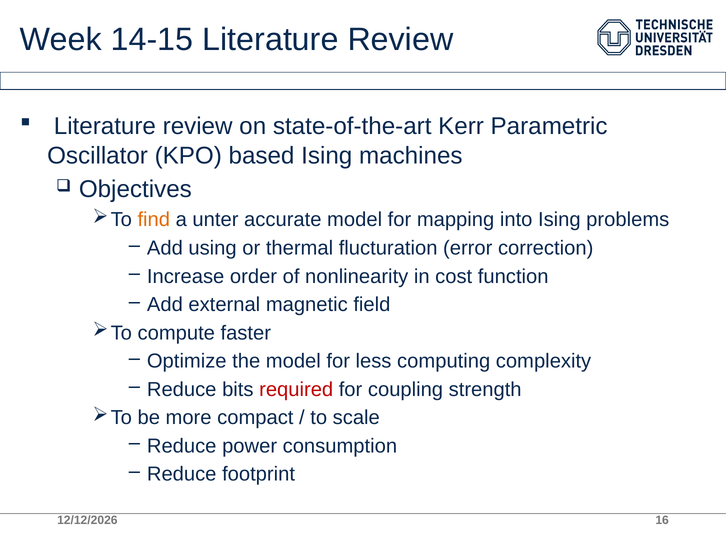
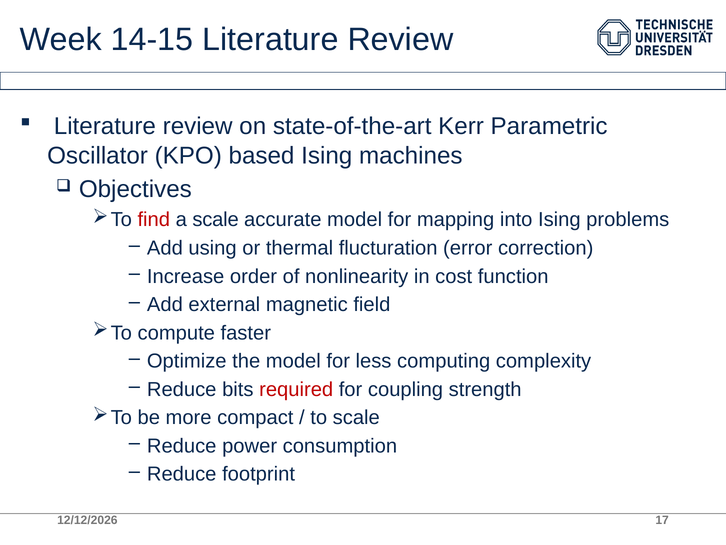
find colour: orange -> red (154, 220)
a unter: unter -> scale (216, 220)
16: 16 -> 17 (662, 520)
